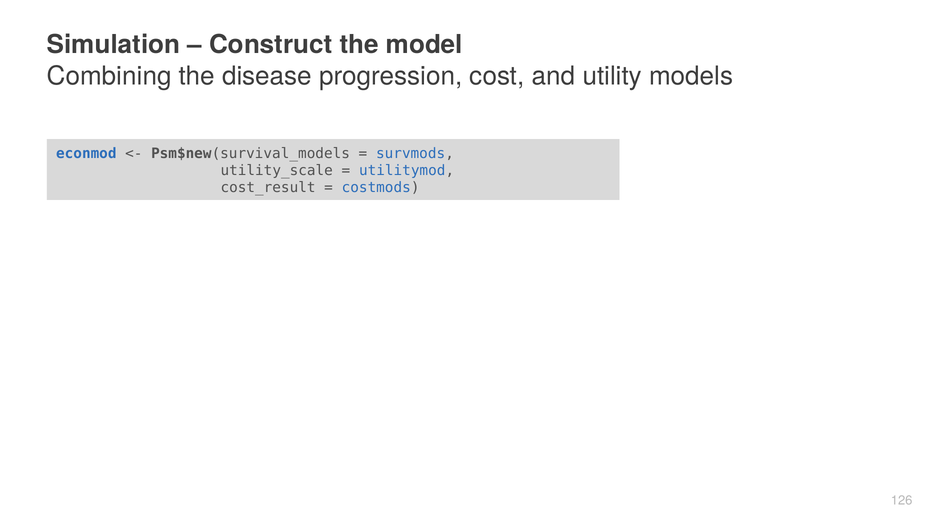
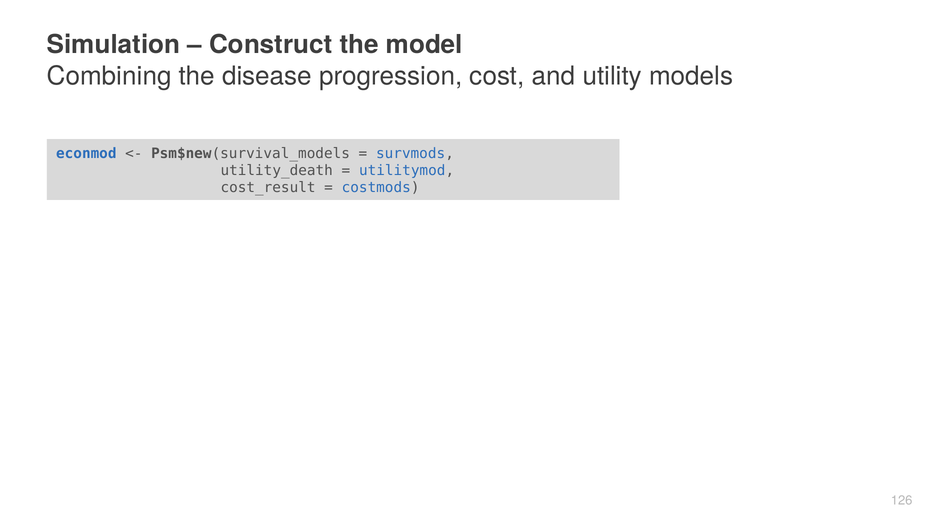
utility_scale: utility_scale -> utility_death (277, 170)
